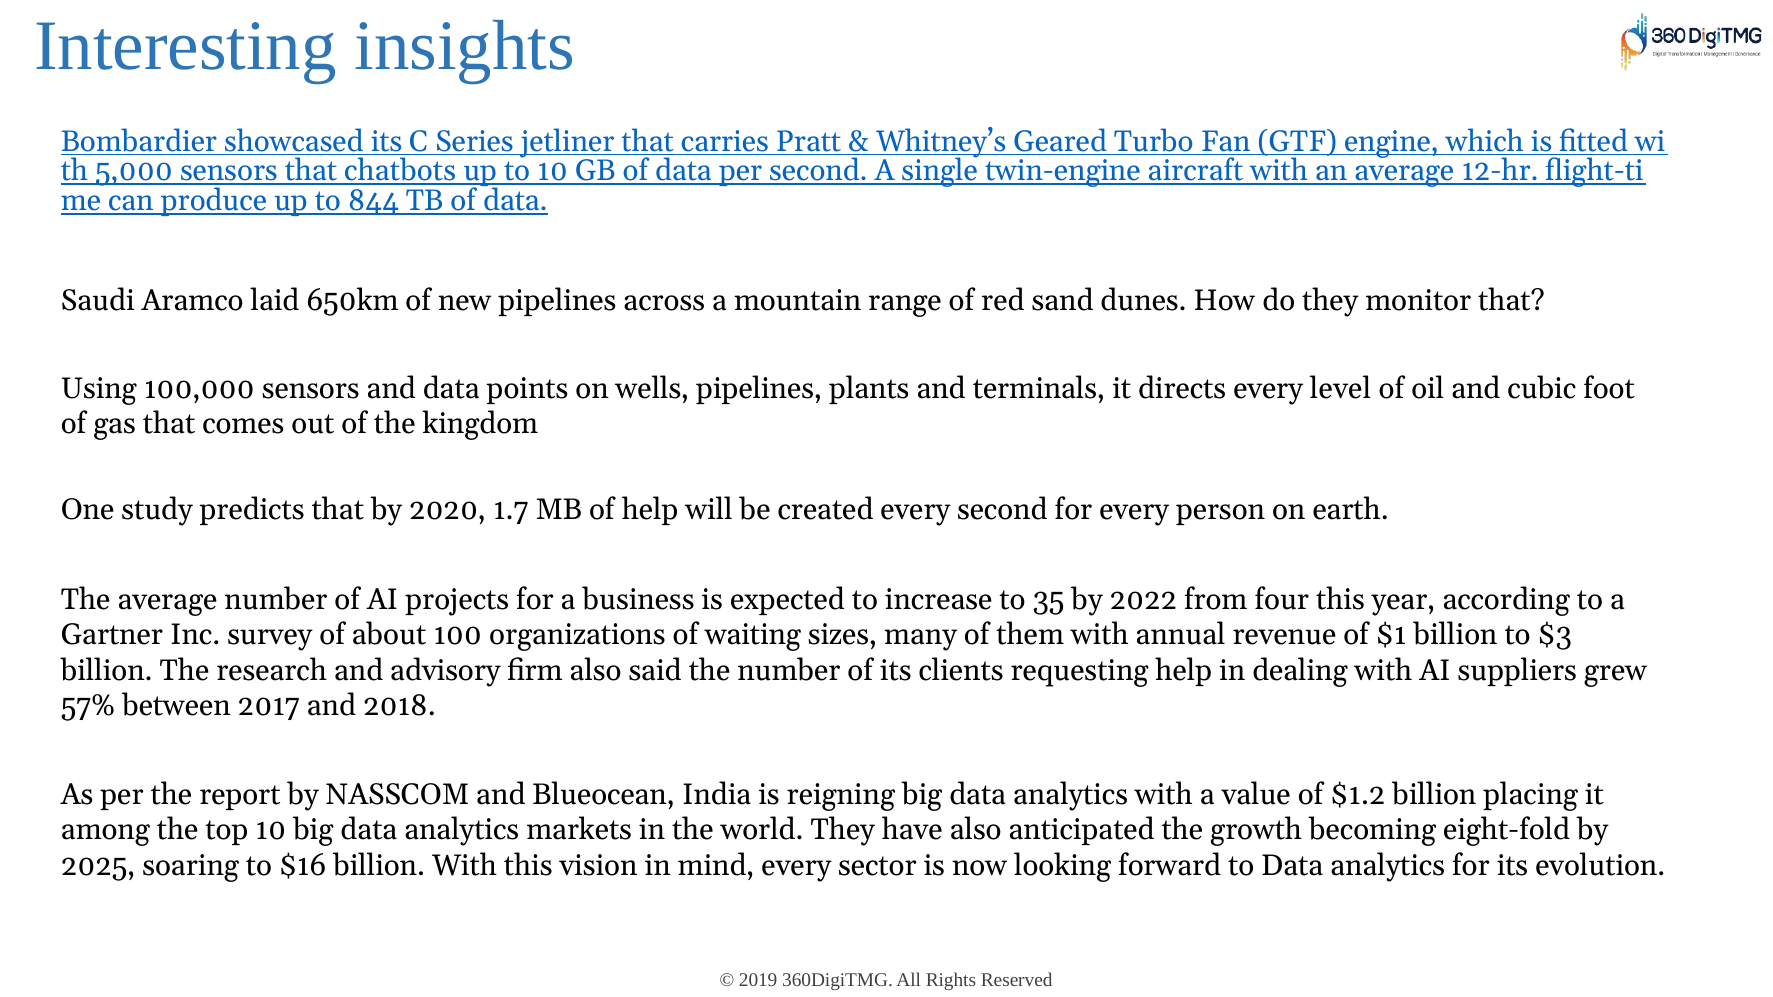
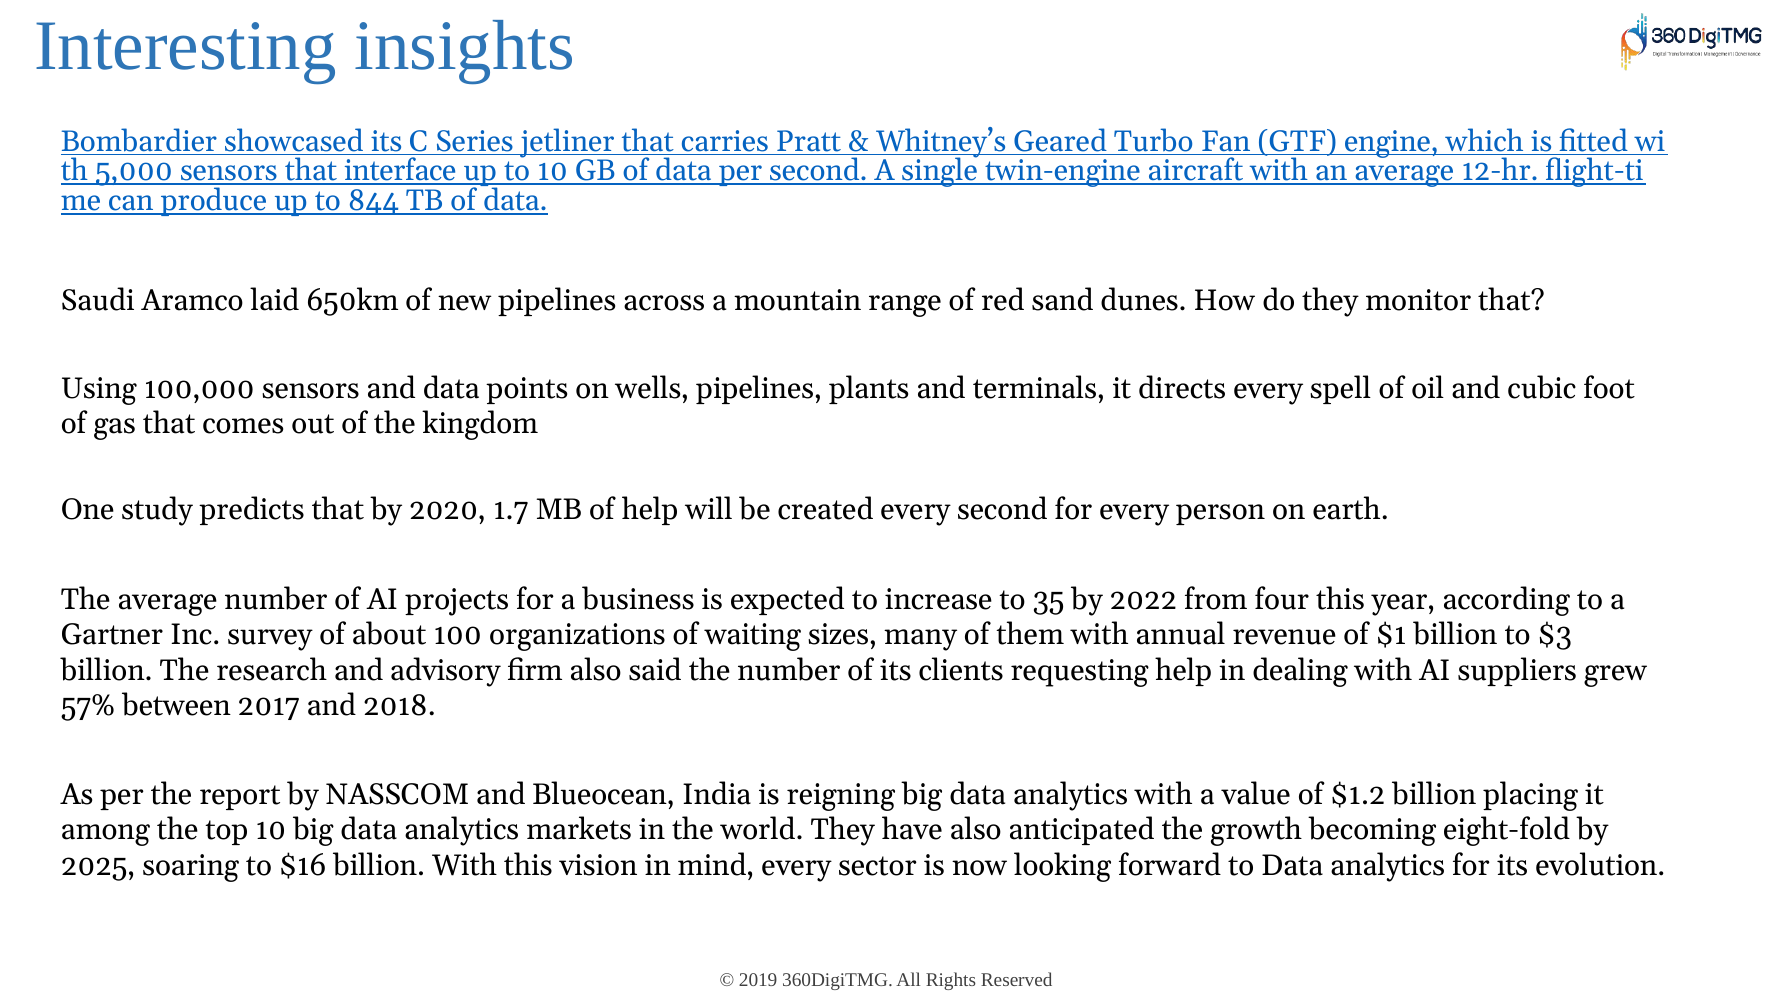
chatbots: chatbots -> interface (400, 171)
level: level -> spell (1341, 389)
